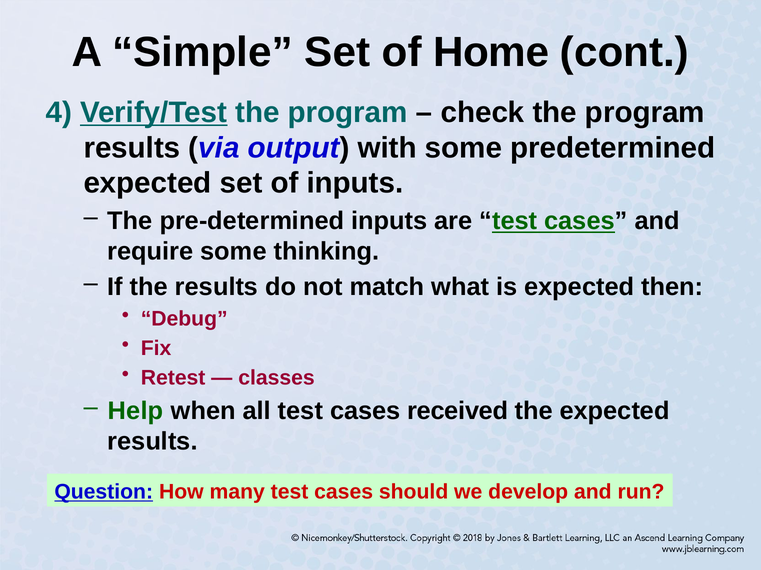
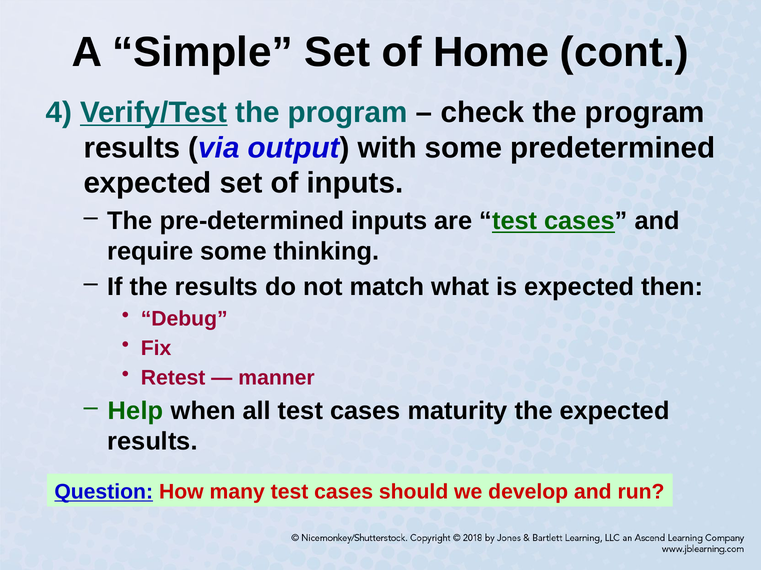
classes: classes -> manner (277, 378)
received: received -> maturity (458, 411)
